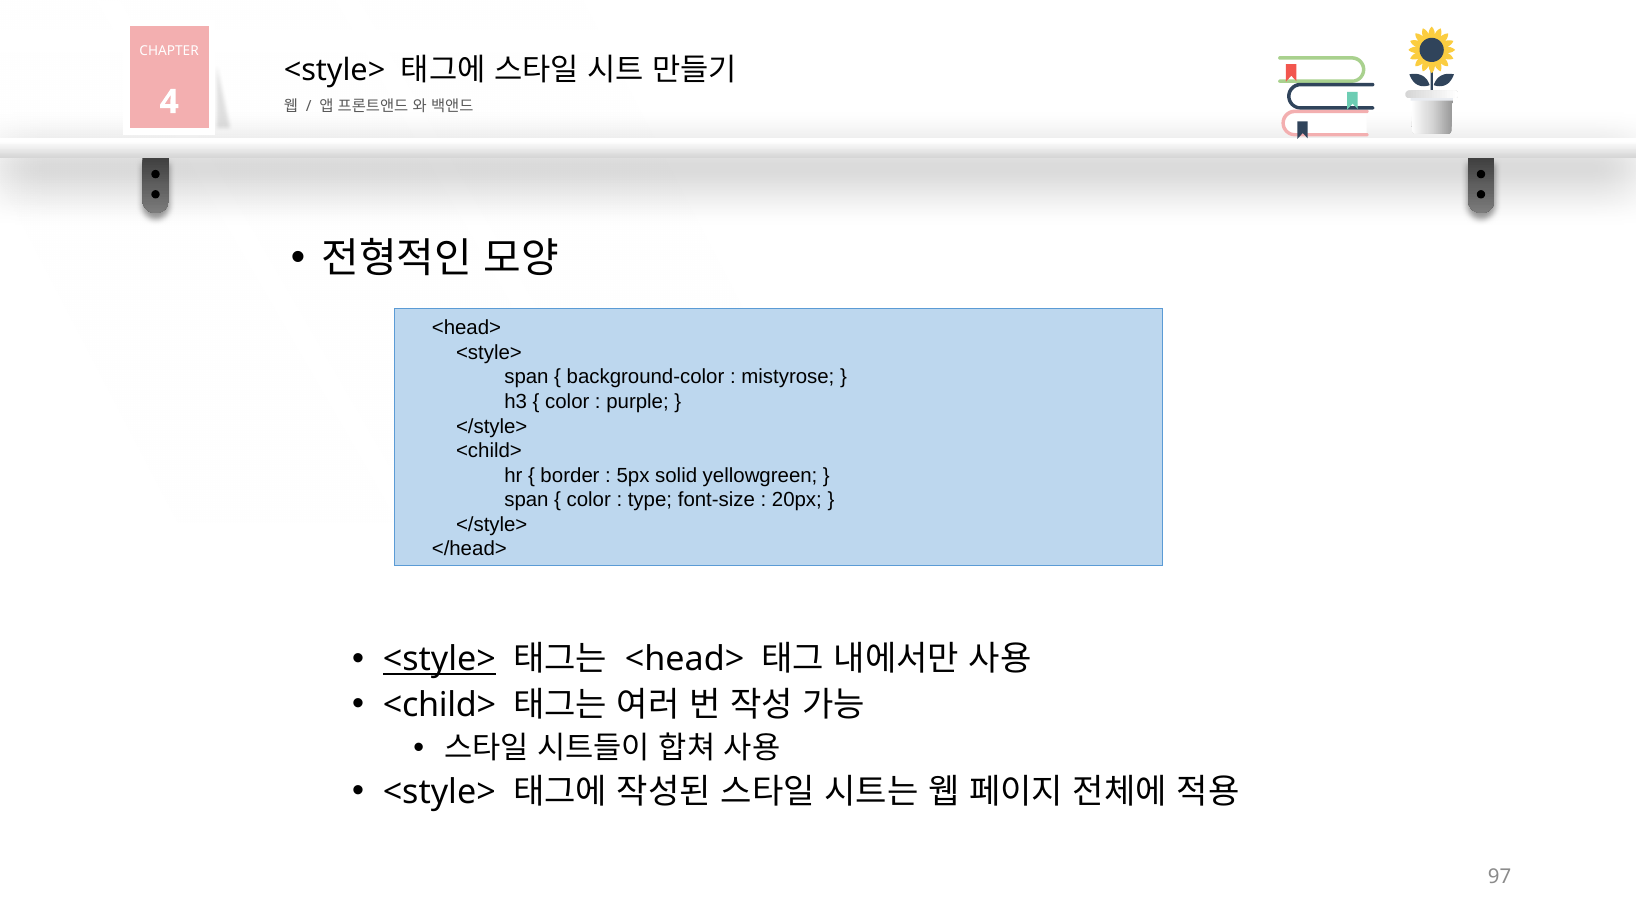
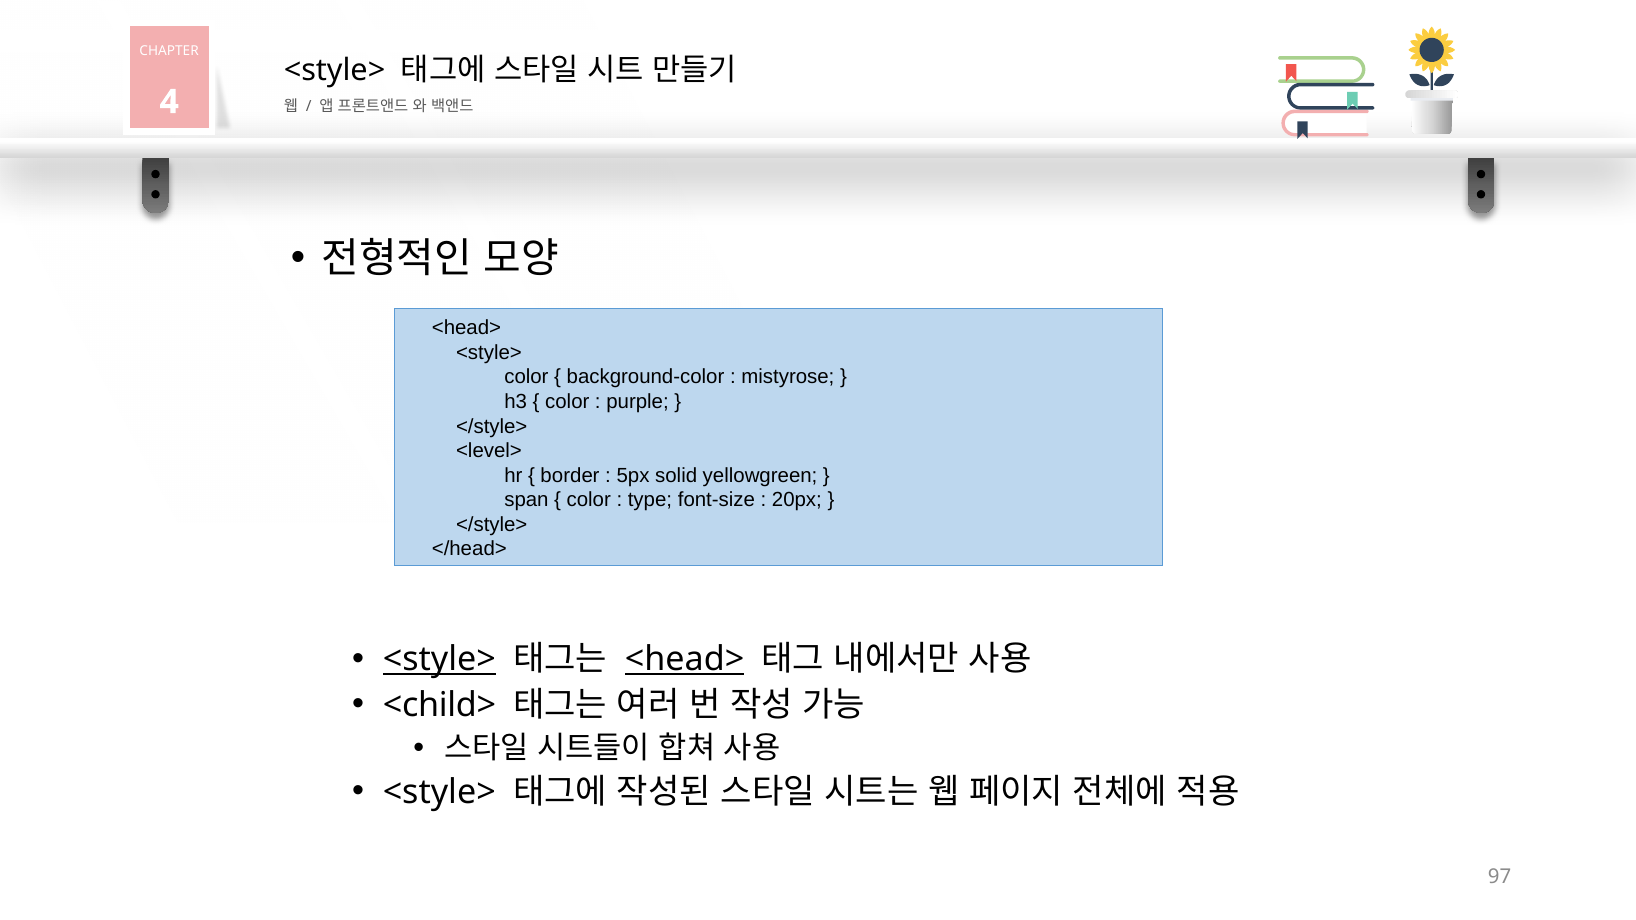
span: span -> color (526, 377)
<child>: <child> -> <level> (489, 451)
<head> underline: none -> present (685, 660)
